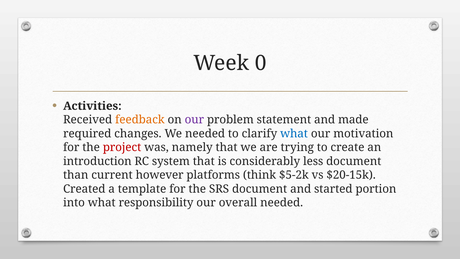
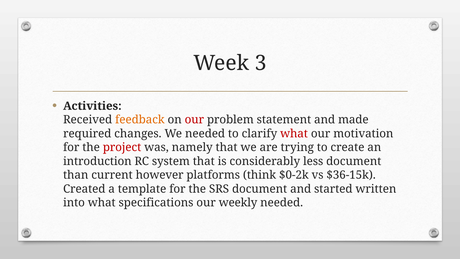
0: 0 -> 3 (261, 63)
our colour: purple -> red (194, 120)
what colour: blue -> red (294, 134)
$5-2k: $5-2k -> $0-2k (294, 175)
$20-15k: $20-15k -> $36-15k (351, 175)
portion: portion -> written (376, 189)
responsibility: responsibility -> specifications (156, 203)
overall: overall -> weekly (238, 203)
